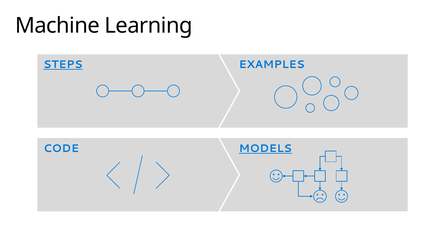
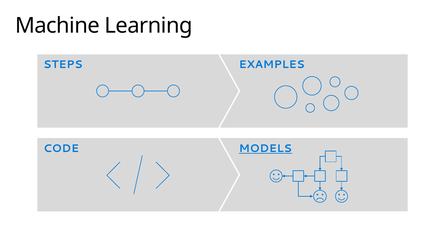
STEPS underline: present -> none (63, 65)
